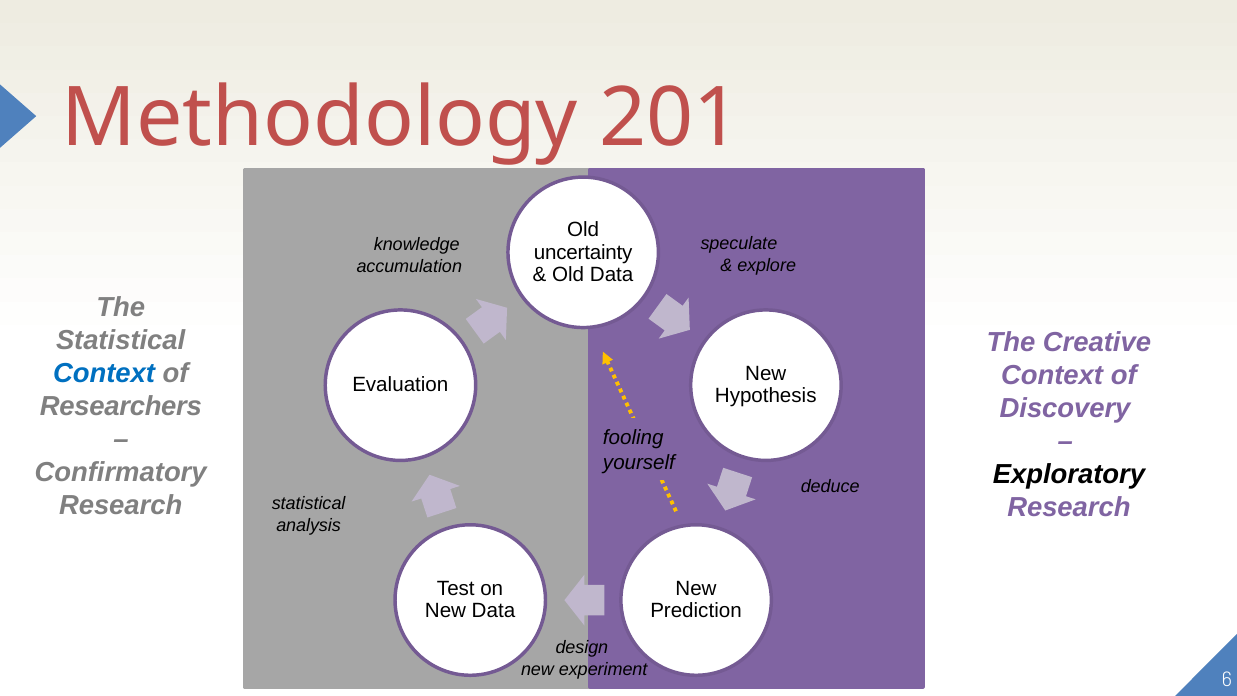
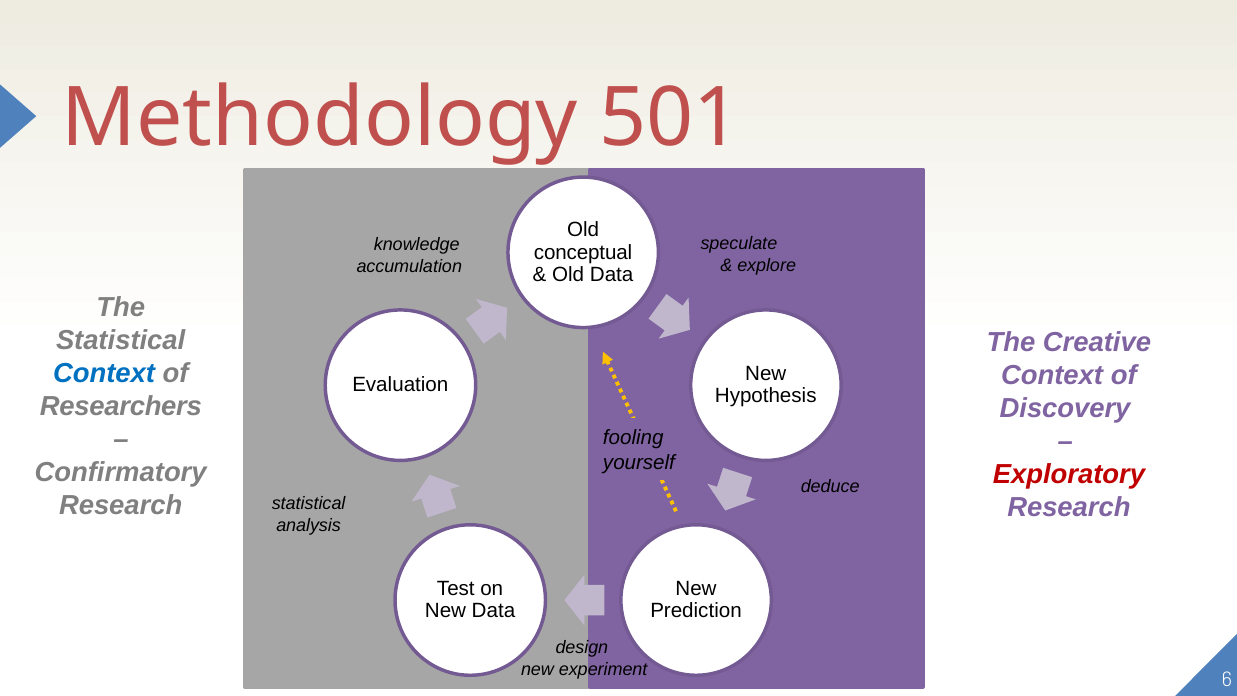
201: 201 -> 501 (670, 118)
uncertainty: uncertainty -> conceptual (583, 252)
Exploratory colour: black -> red (1069, 475)
